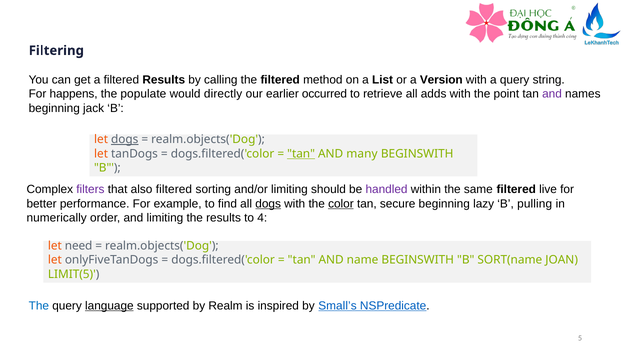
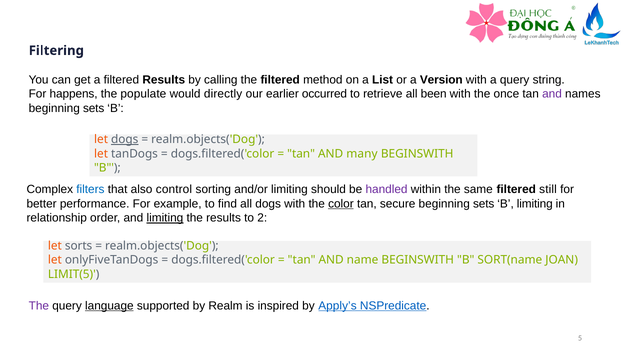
adds: adds -> been (434, 94)
point: point -> once (506, 94)
jack: jack -> sets (94, 108)
tan underline: present -> none (301, 154)
filters colour: purple -> blue (90, 190)
also filtered: filtered -> control (174, 190)
live: live -> still (548, 190)
dogs underline: present -> none (268, 204)
lazy: lazy -> sets (484, 204)
B pulling: pulling -> limiting (535, 204)
numerically: numerically -> relationship (57, 218)
limiting underline: none -> present (165, 218)
4: 4 -> 2 (262, 218)
need: need -> sorts (79, 246)
The colour: blue -> purple (39, 306)
Small’s: Small’s -> Apply’s (337, 306)
